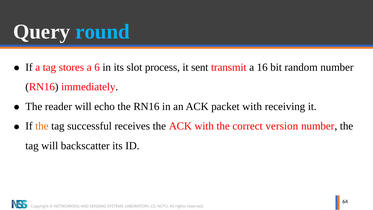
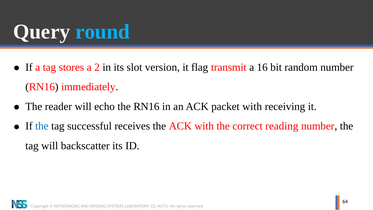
6: 6 -> 2 (97, 67)
process: process -> version (162, 67)
sent: sent -> flag (200, 67)
the colour: orange -> blue (42, 126)
version: version -> reading (282, 126)
